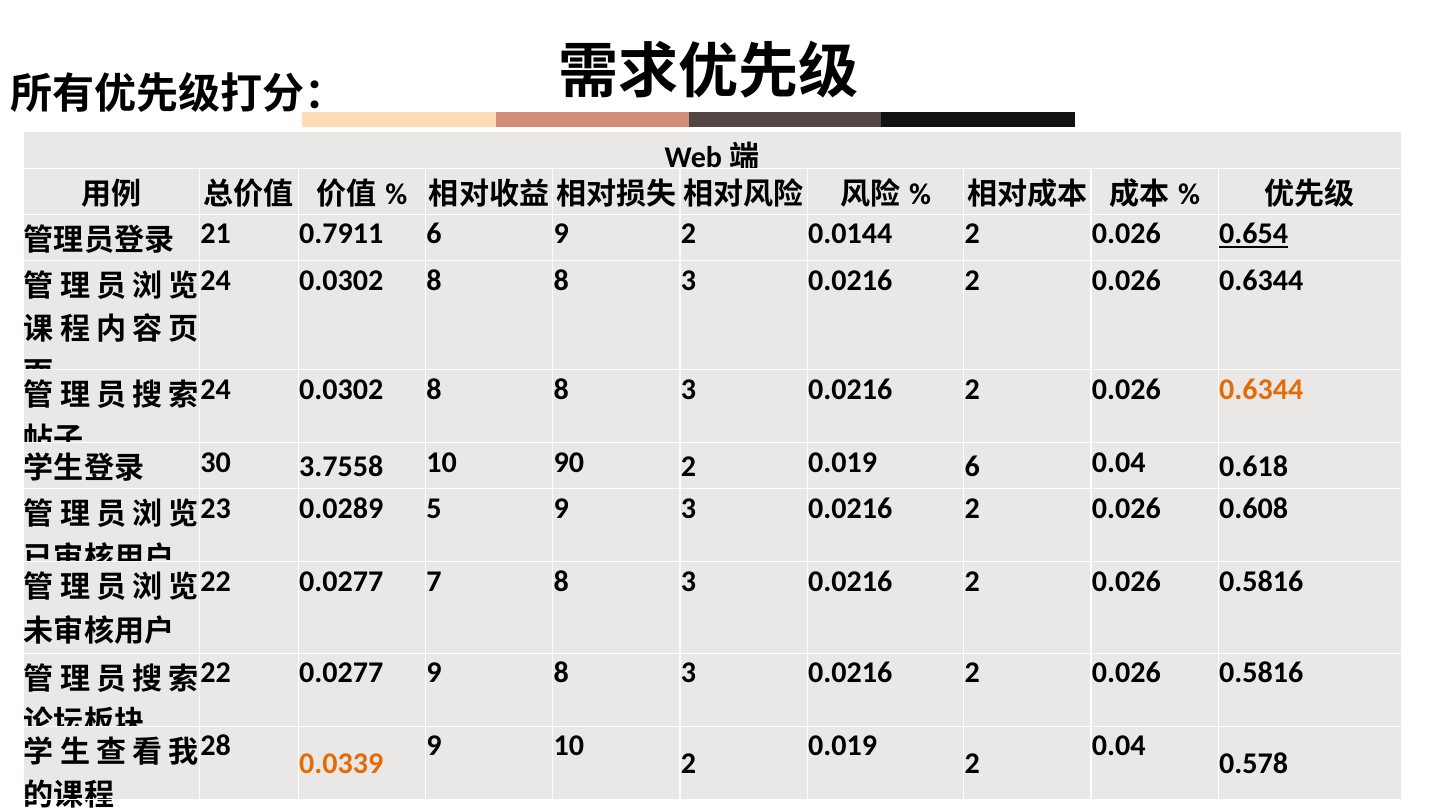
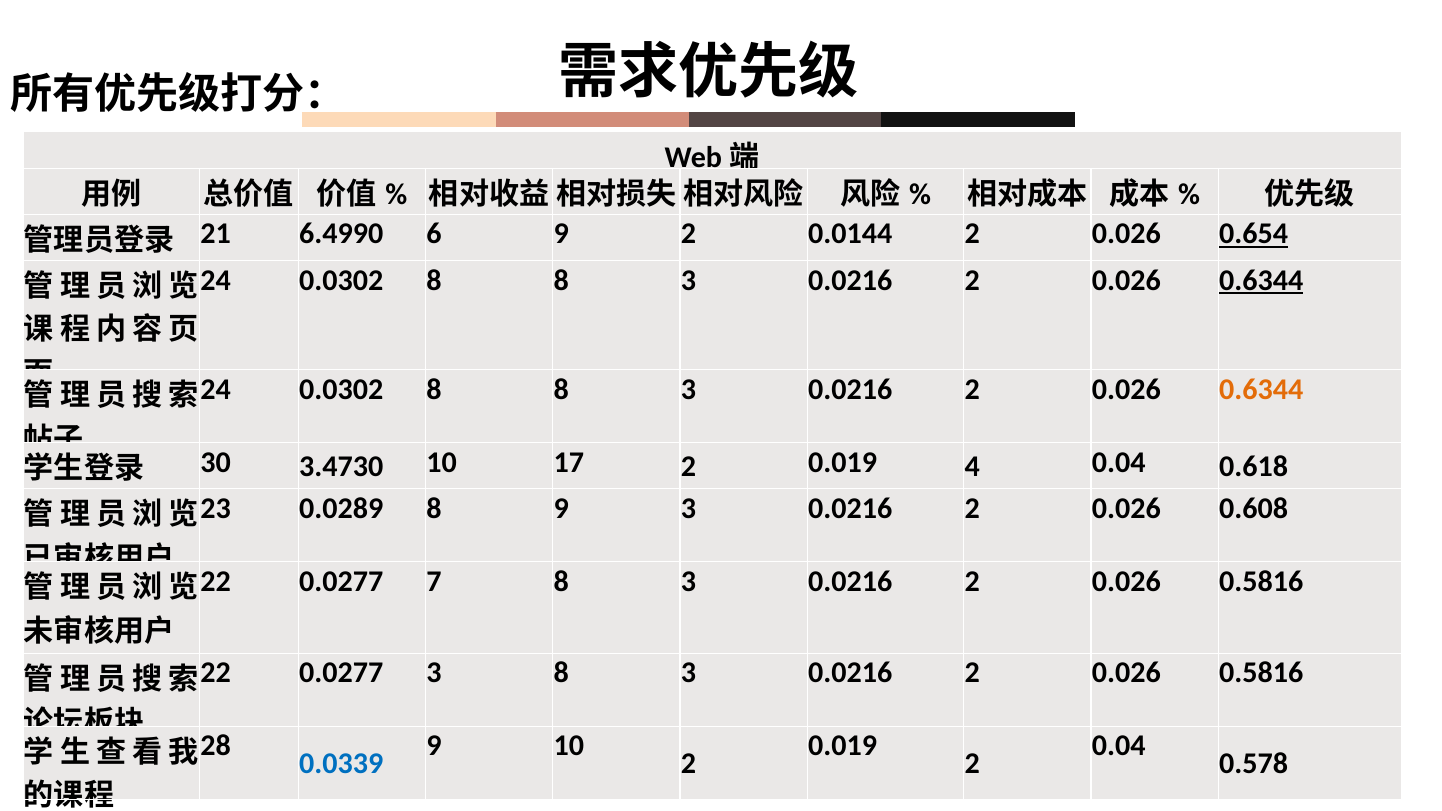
0.7911: 0.7911 -> 6.4990 (341, 234)
0.6344 underline: none -> present (1261, 280)
3.7558: 3.7558 -> 3.4730 (341, 467)
90: 90 -> 17 (569, 462)
0.019 6: 6 -> 4 (972, 467)
0.0289 5: 5 -> 8 (434, 508)
0.0277 9: 9 -> 3 (434, 673)
0.0339 colour: orange -> blue (341, 764)
